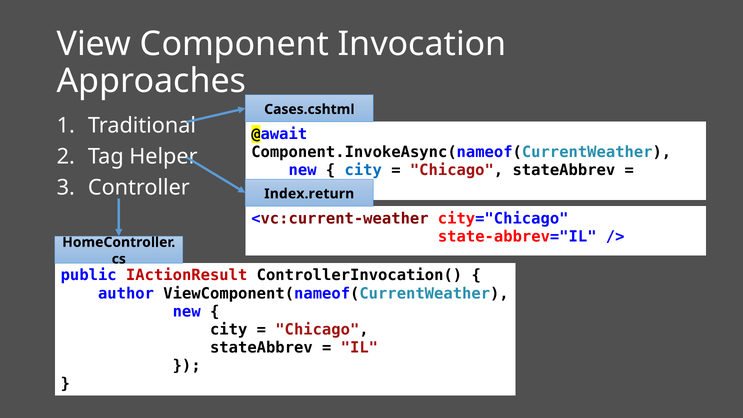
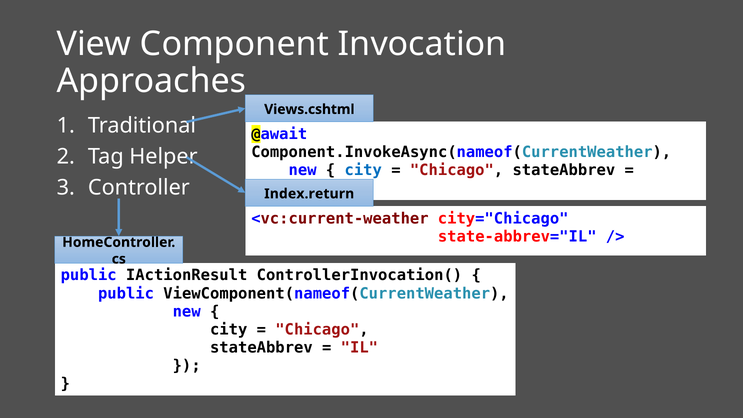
Cases.cshtml: Cases.cshtml -> Views.cshtml (309, 109)
IActionResult colour: red -> black (187, 275)
author: author -> public (126, 293)
